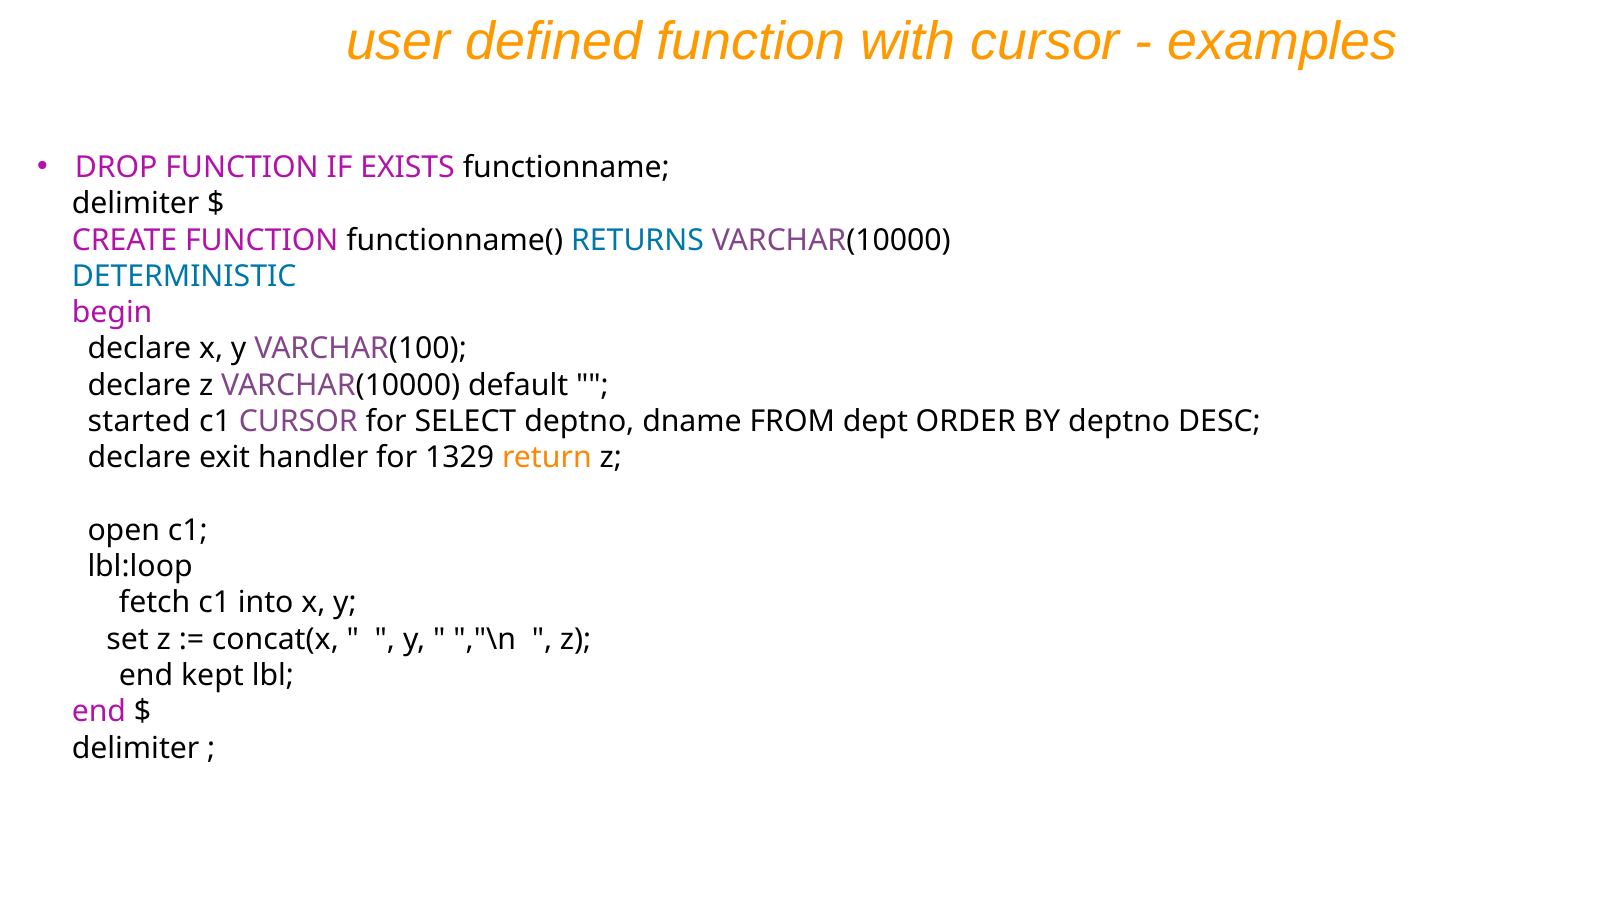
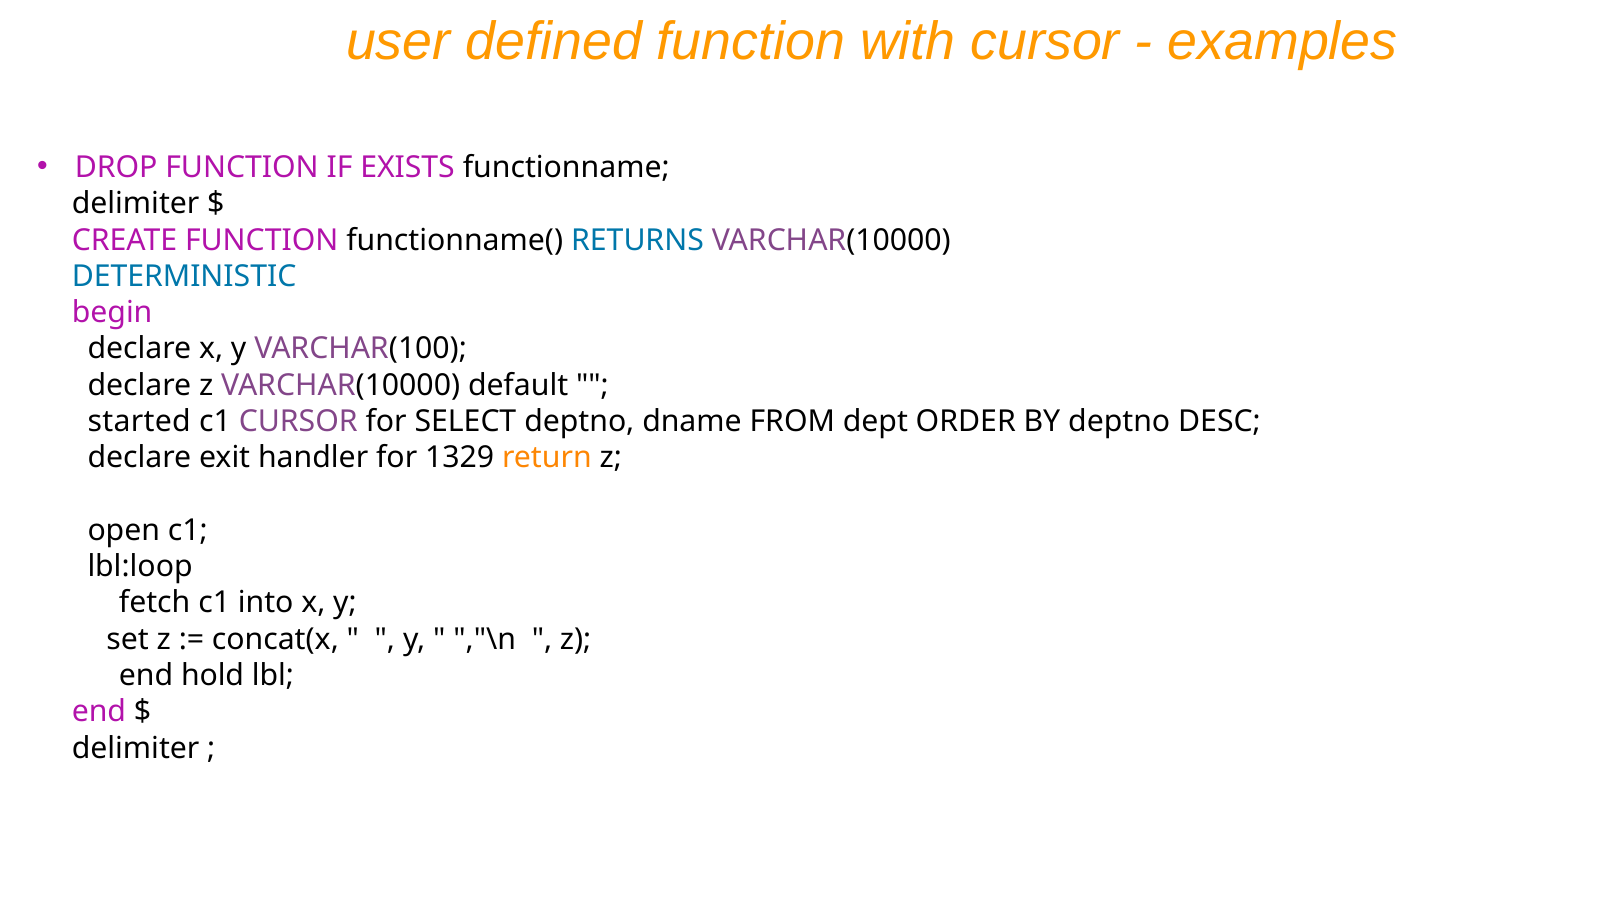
kept: kept -> hold (213, 675)
